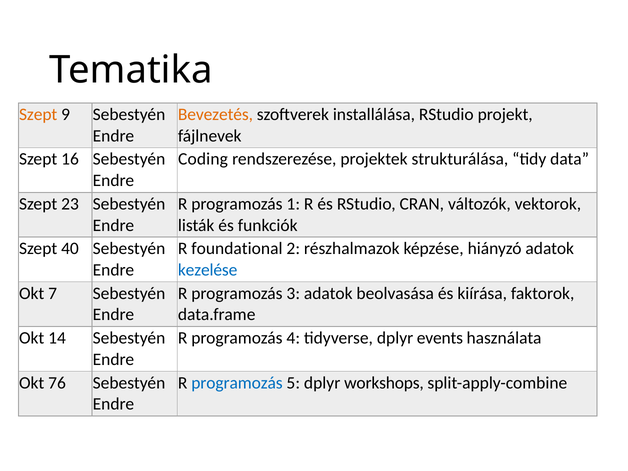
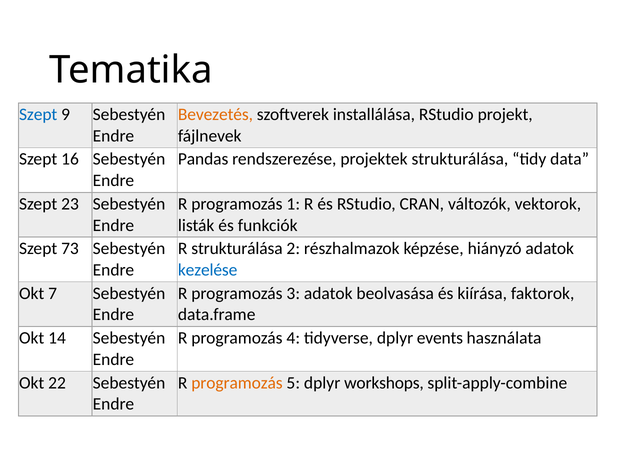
Szept colour: orange -> blue (38, 114)
Coding: Coding -> Pandas (203, 159)
40: 40 -> 73 (70, 249)
R foundational: foundational -> strukturálása (237, 249)
76: 76 -> 22 (57, 383)
programozás colour: blue -> orange (237, 383)
